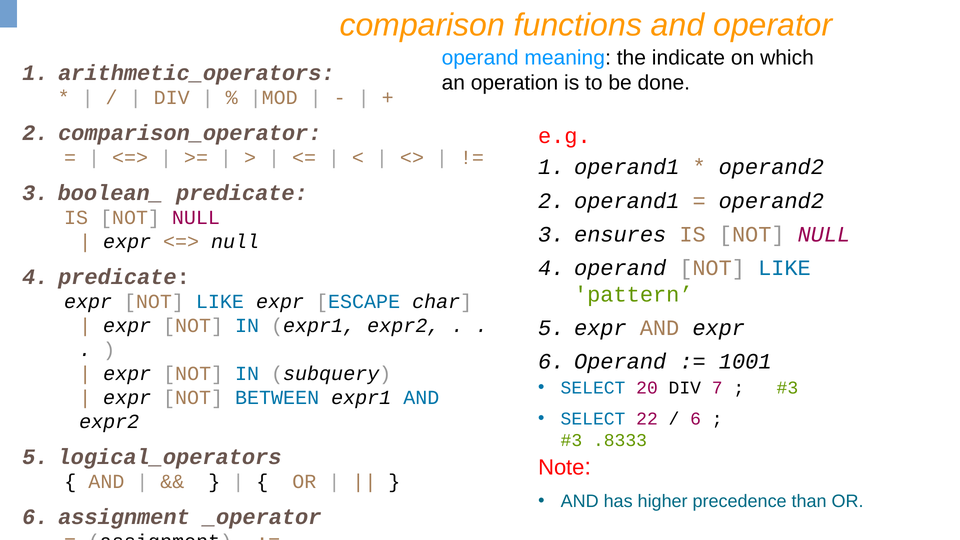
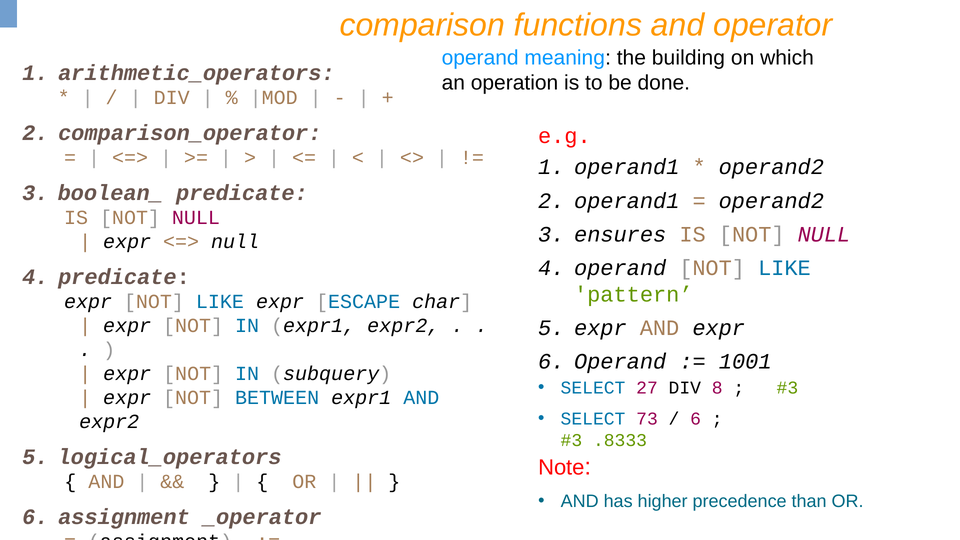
indicate: indicate -> building (688, 58)
20: 20 -> 27 (647, 388)
7: 7 -> 8 (717, 388)
22: 22 -> 73 (647, 419)
